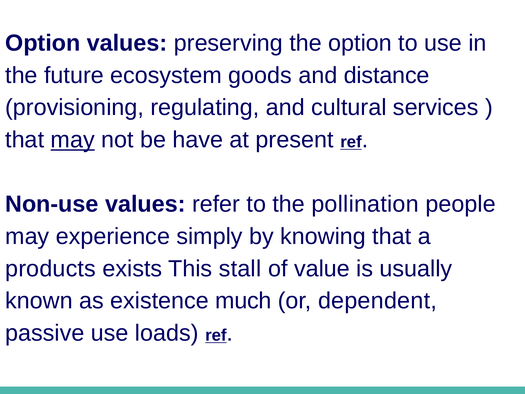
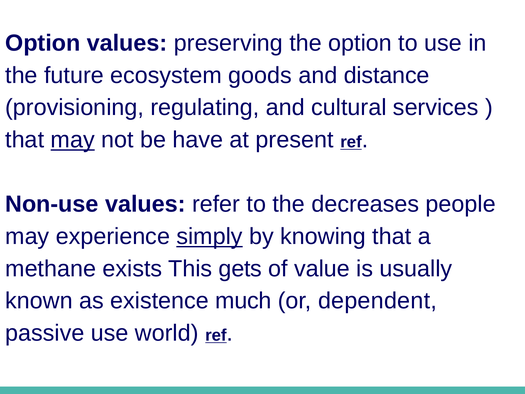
pollination: pollination -> decreases (365, 204)
simply underline: none -> present (209, 236)
products: products -> methane (51, 269)
stall: stall -> gets (240, 269)
loads: loads -> world (167, 333)
